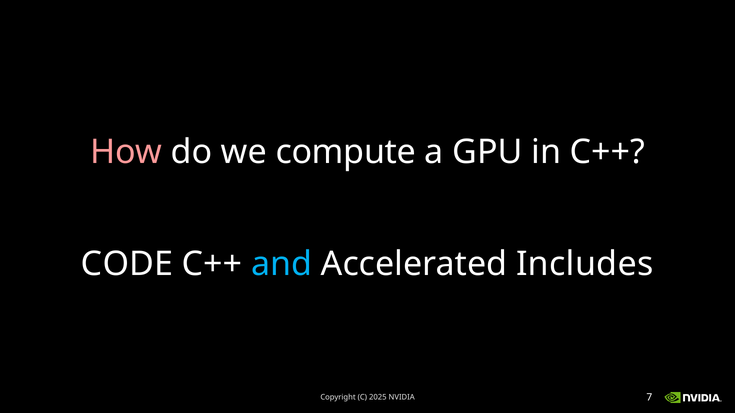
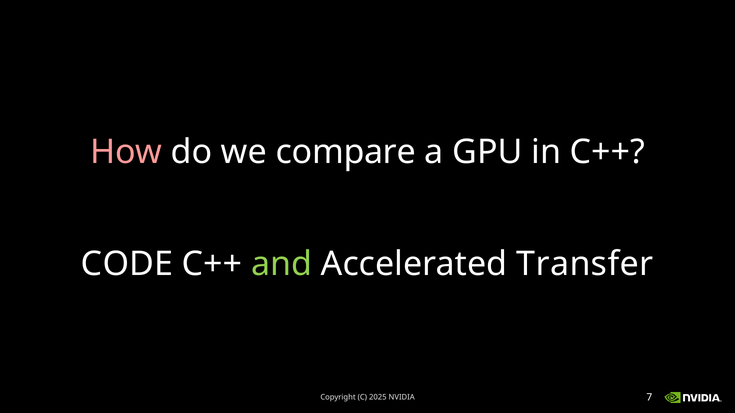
compute: compute -> compare (346, 152)
and colour: light blue -> light green (282, 265)
Includes: Includes -> Transfer (585, 265)
